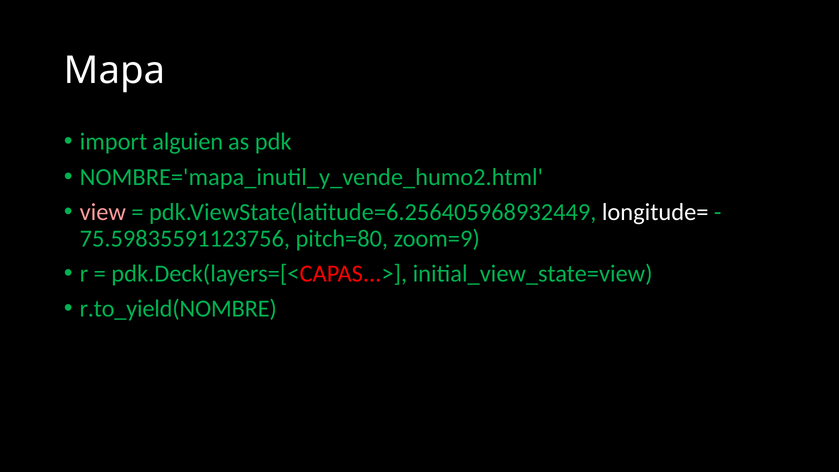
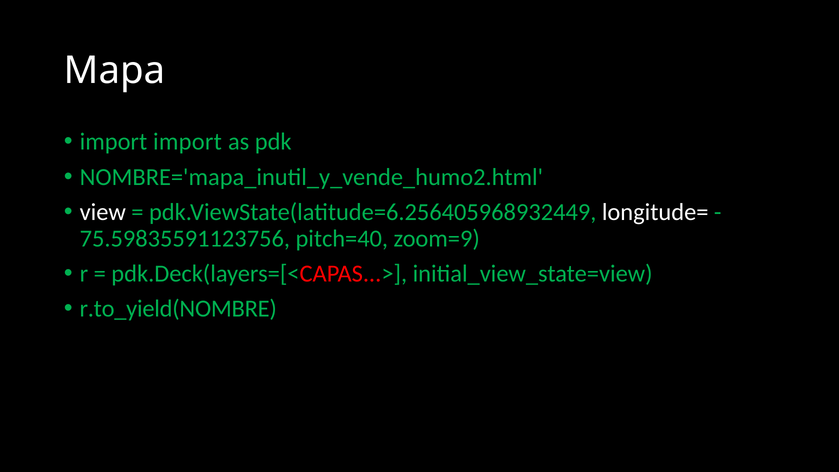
import alguien: alguien -> import (187, 142)
view colour: pink -> white (103, 212)
pitch=80: pitch=80 -> pitch=40 (342, 238)
